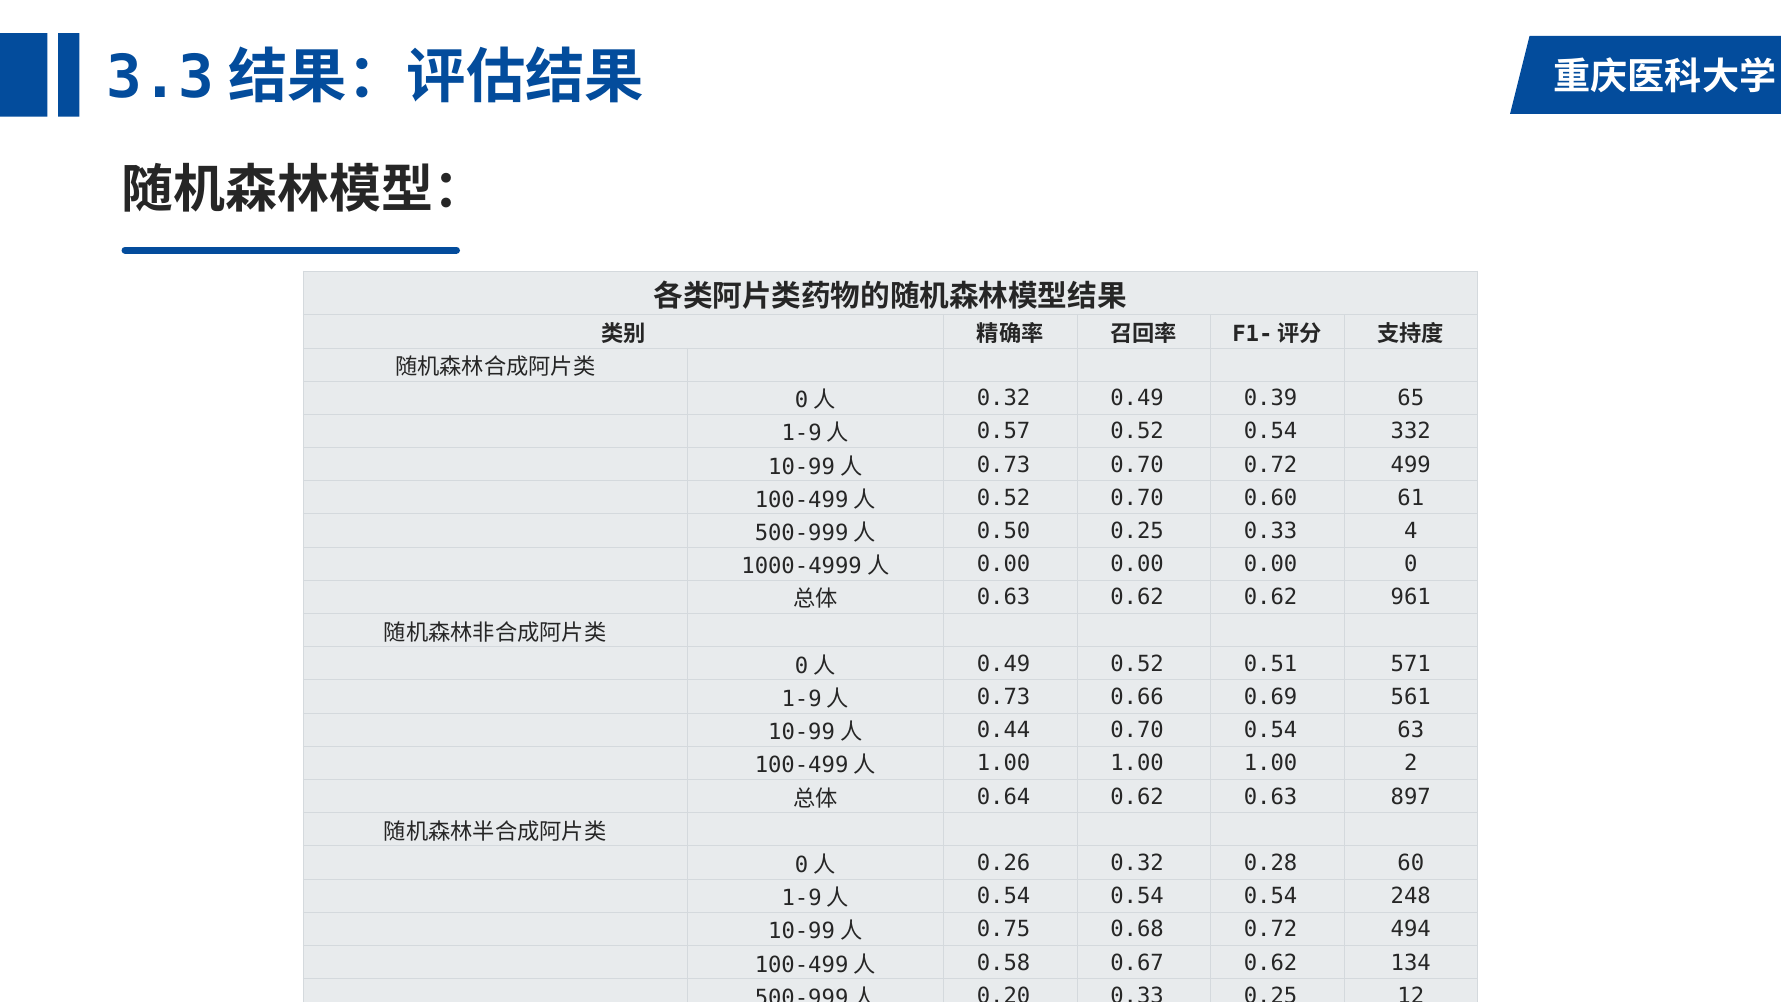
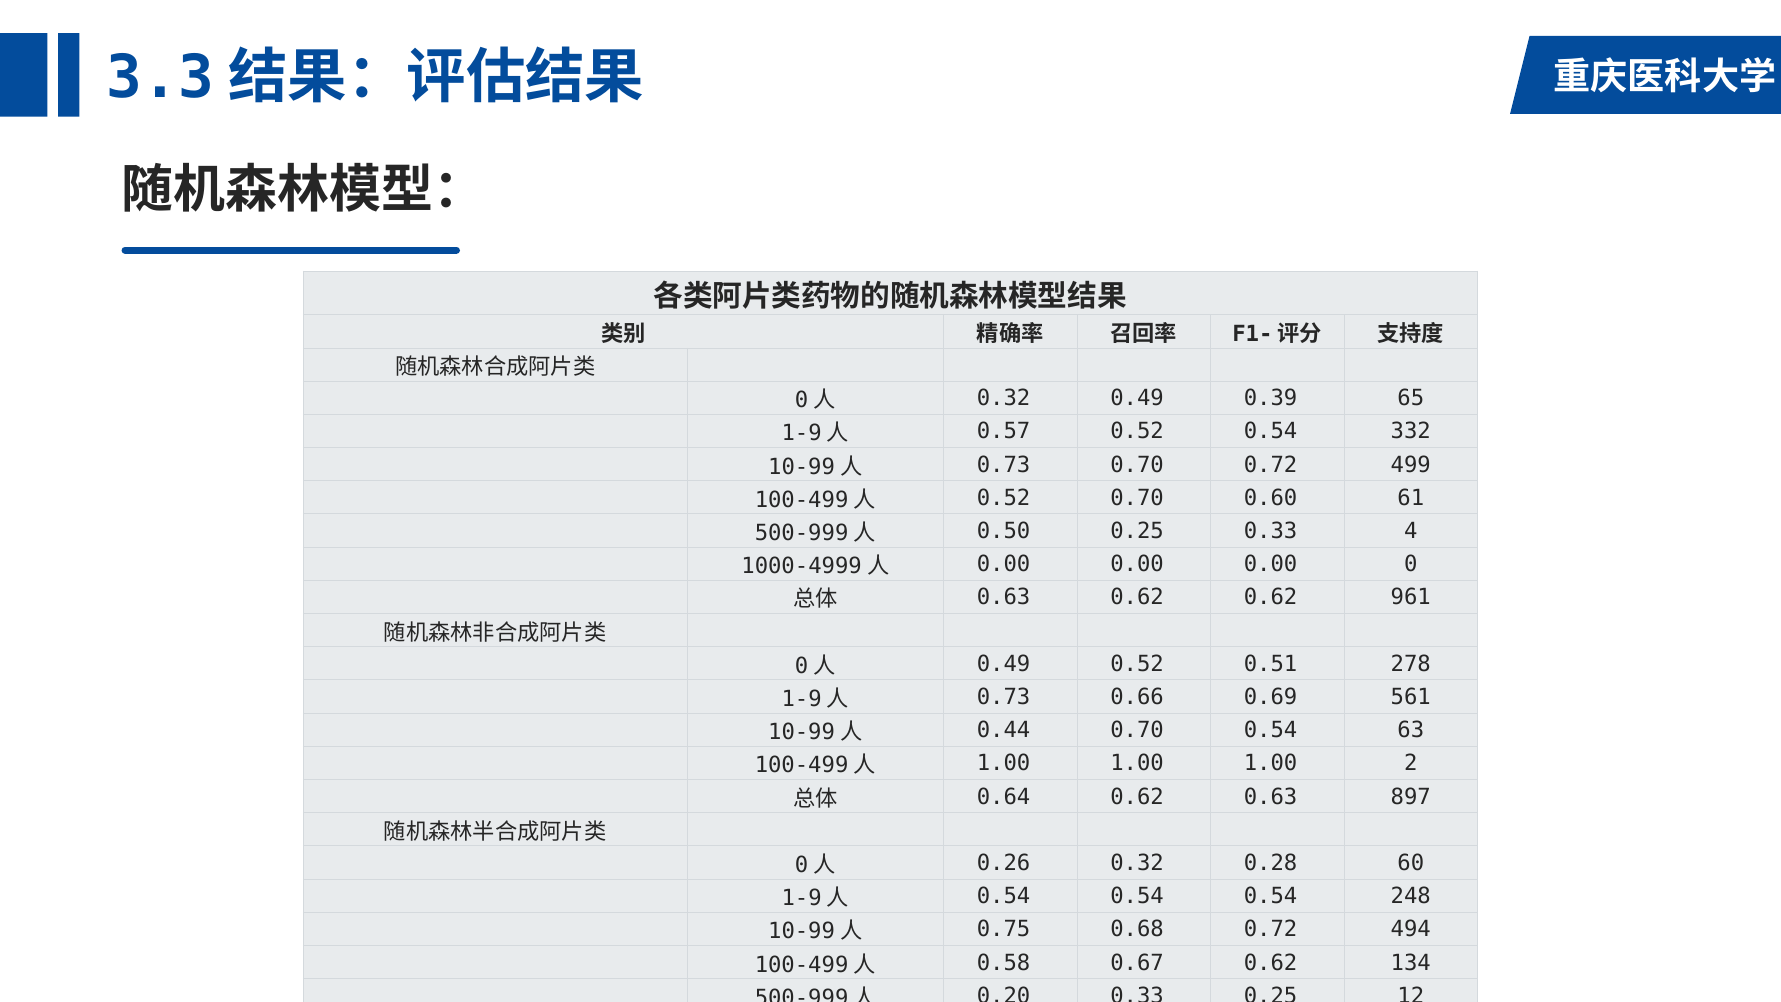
571: 571 -> 278 (1411, 664)
